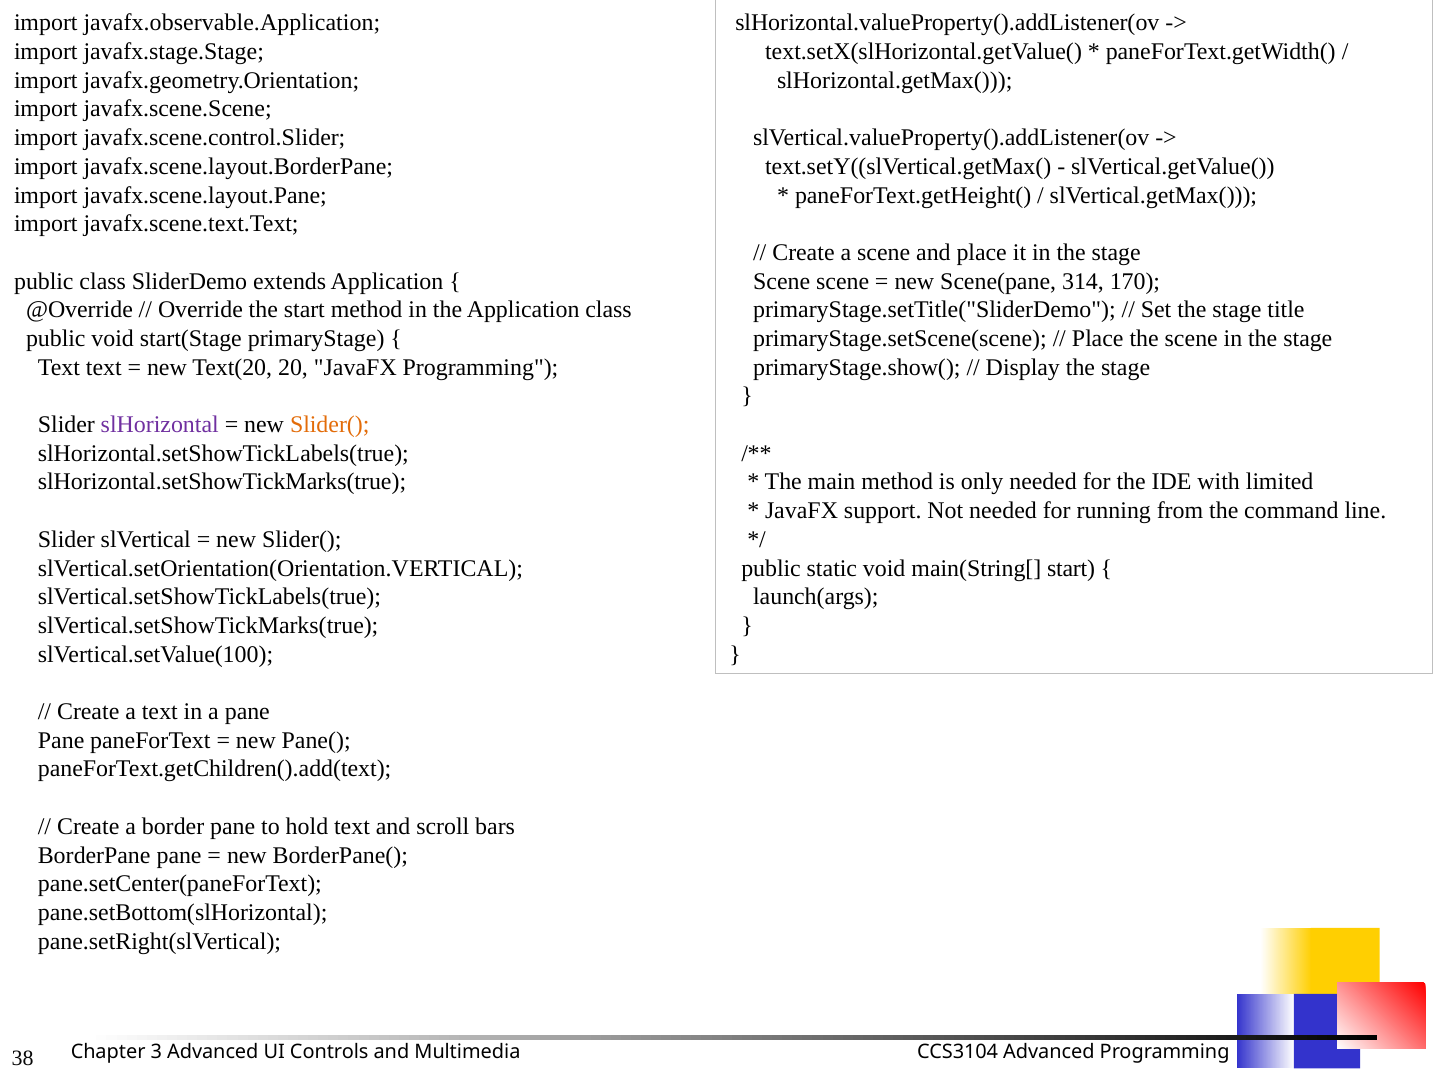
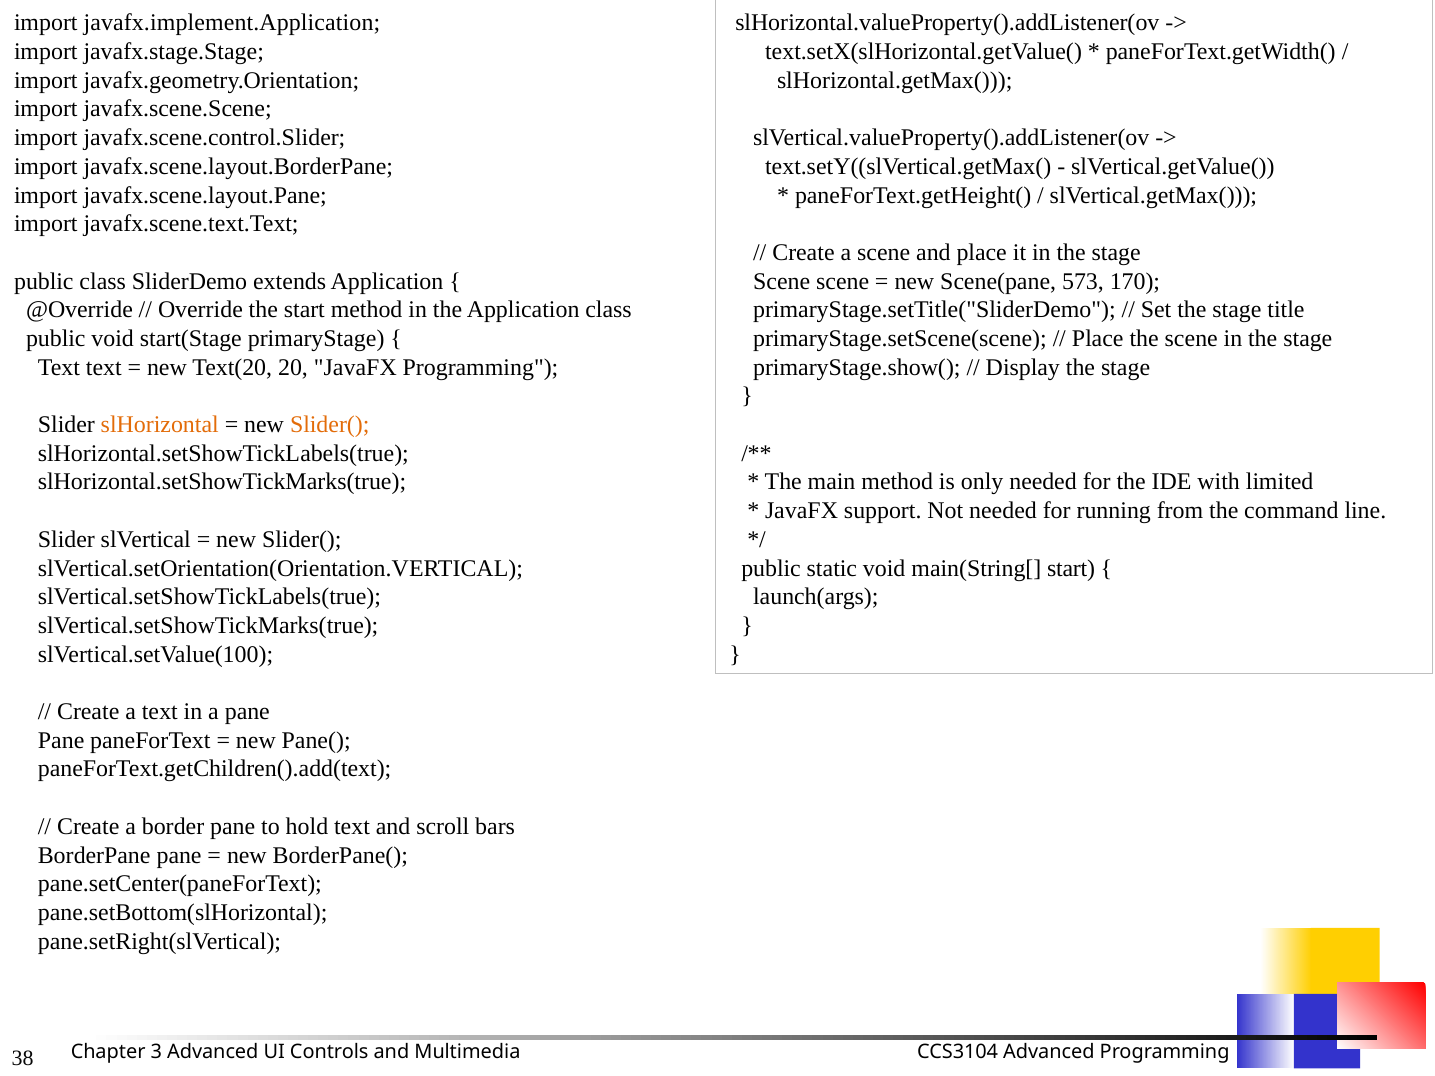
javafx.observable.Application: javafx.observable.Application -> javafx.implement.Application (232, 23)
314: 314 -> 573 (1083, 281)
slHorizontal colour: purple -> orange (160, 425)
